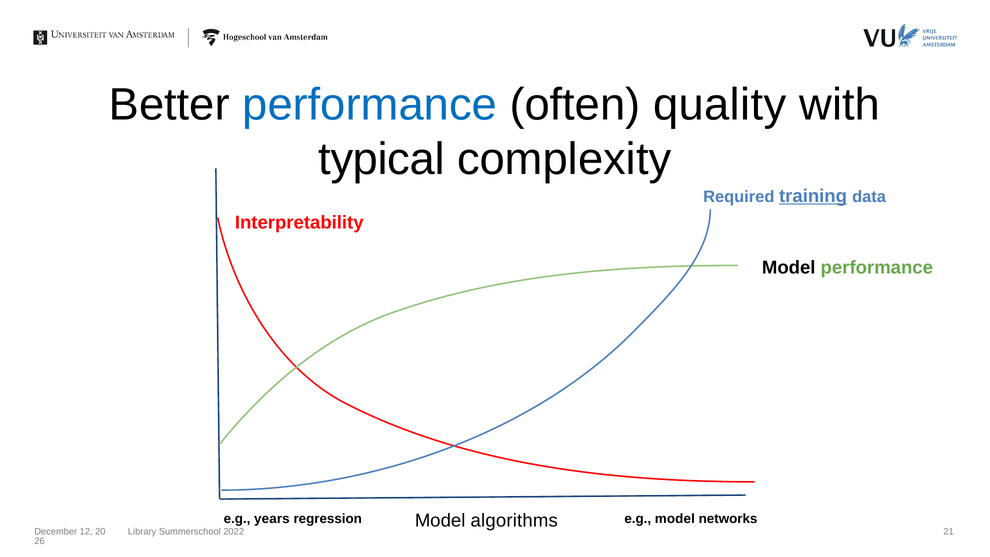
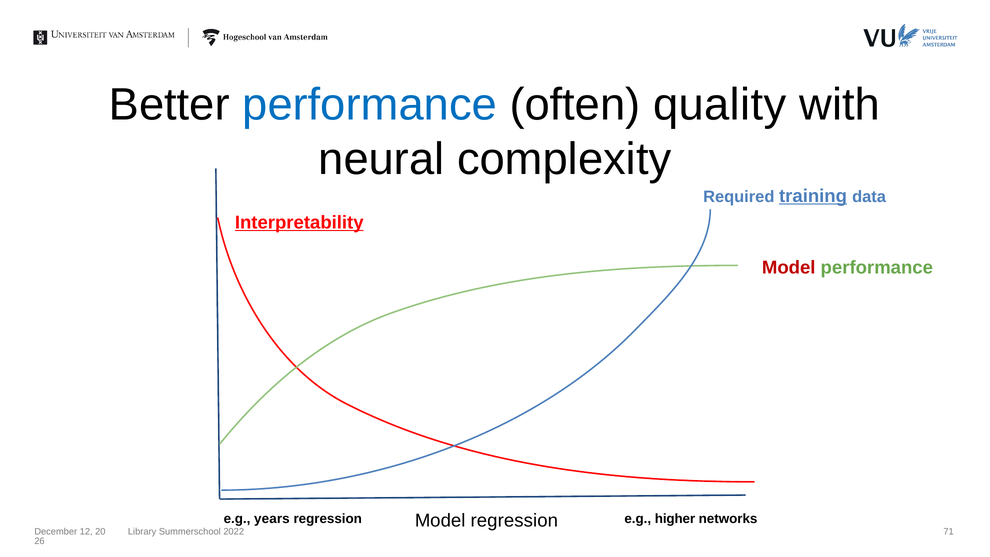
typical: typical -> neural (381, 159)
Interpretability underline: none -> present (299, 222)
Model colour: black -> red (789, 267)
Model algorithms: algorithms -> regression (514, 521)
e.g model: model -> higher (675, 519)
21: 21 -> 71 (949, 532)
